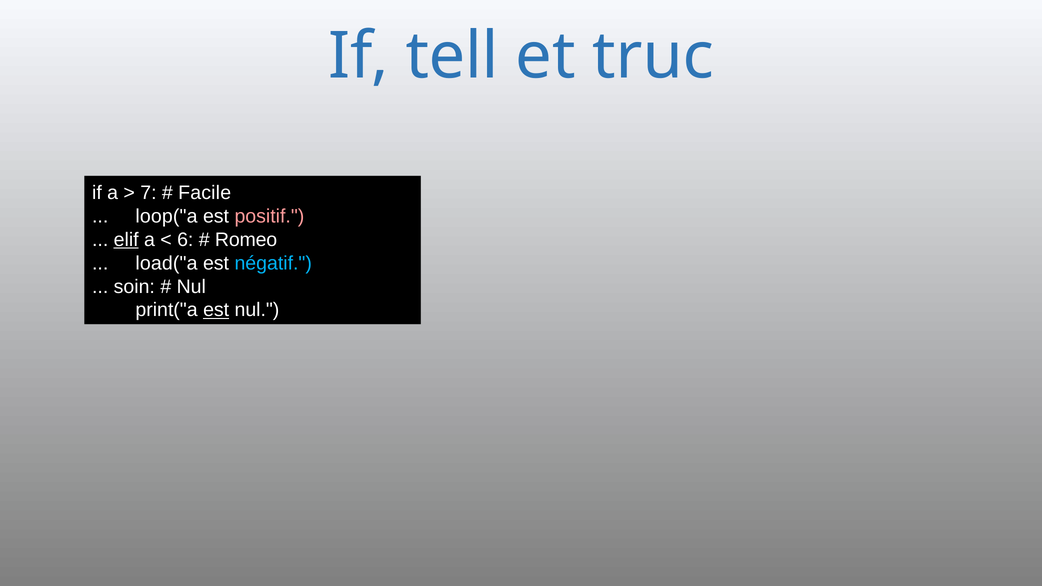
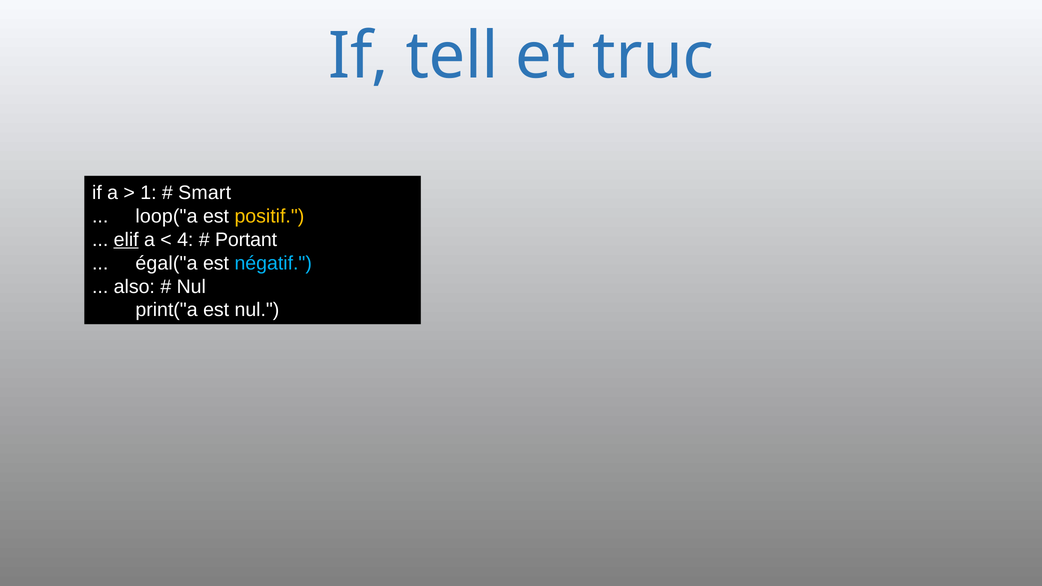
7: 7 -> 1 (148, 193)
Facile: Facile -> Smart (205, 193)
positif colour: pink -> yellow (269, 216)
6: 6 -> 4 (185, 240)
Romeo: Romeo -> Portant (246, 240)
load("a: load("a -> égal("a (166, 263)
soin: soin -> also (134, 287)
est underline: present -> none (216, 310)
